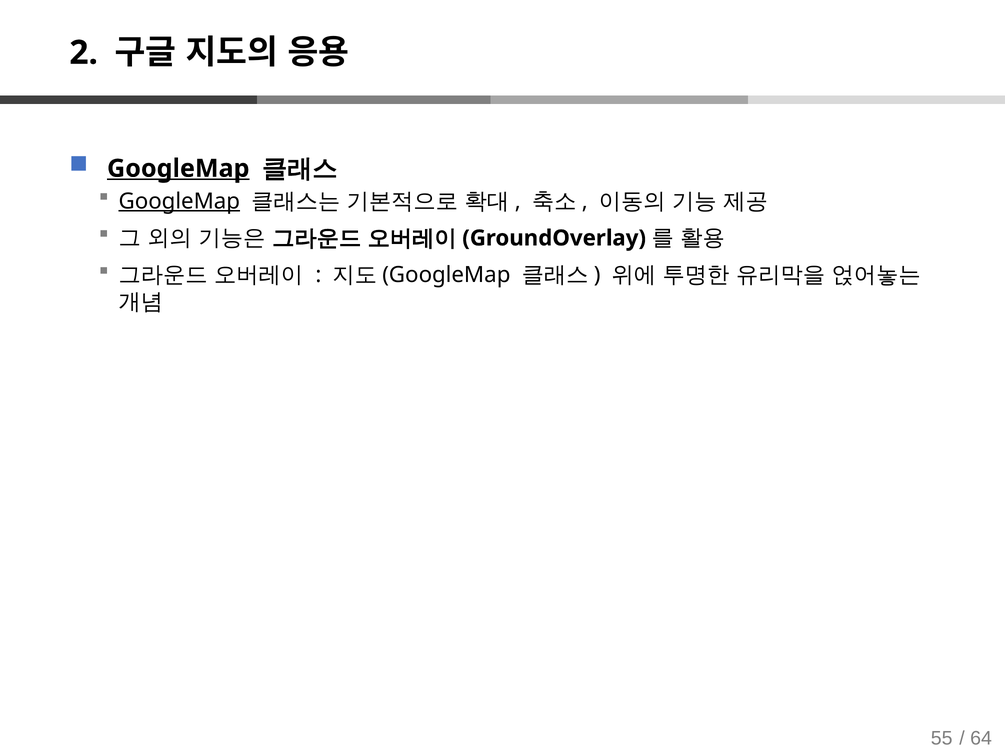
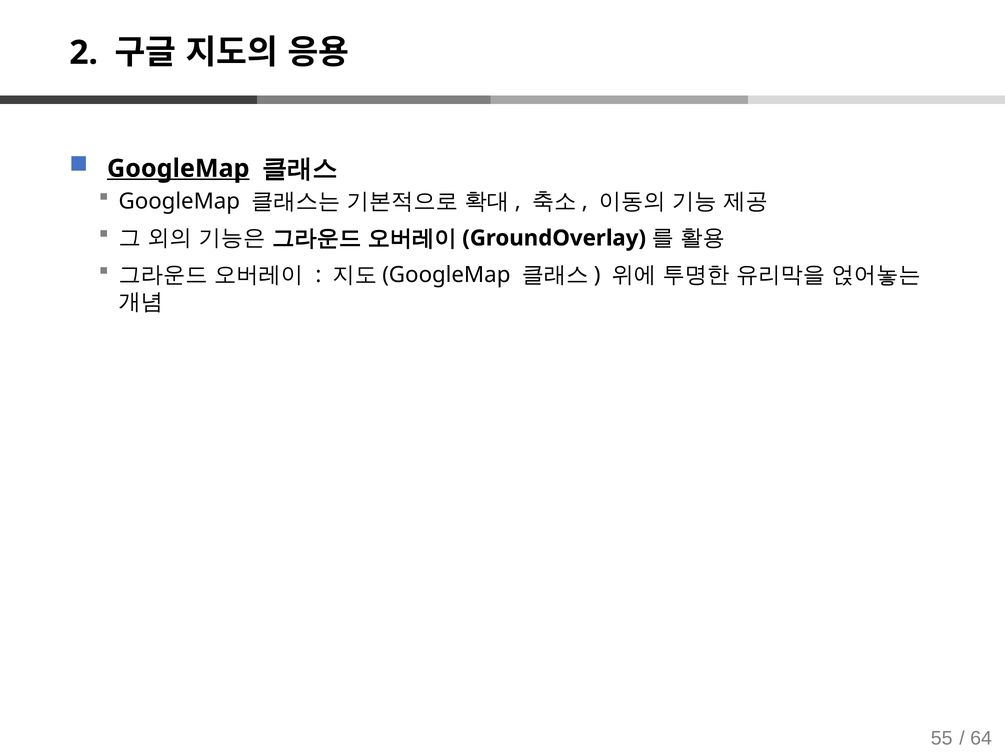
GoogleMap underline: present -> none (179, 201)
